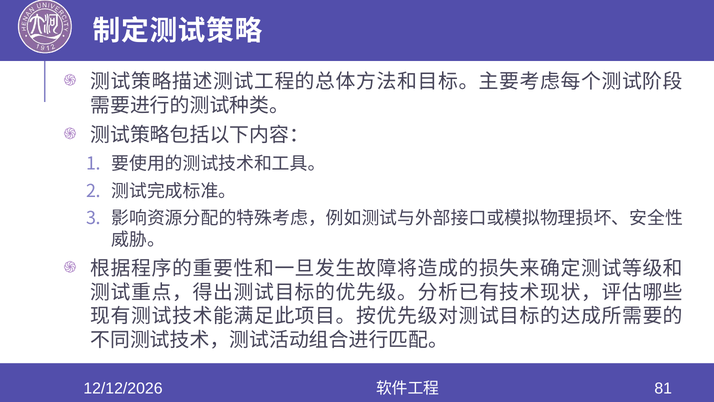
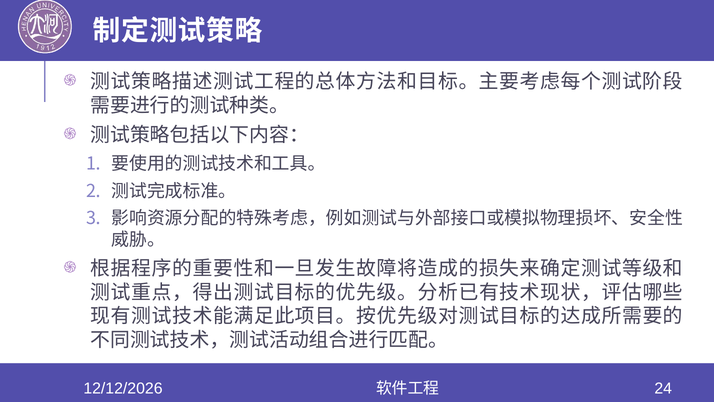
81: 81 -> 24 (663, 388)
